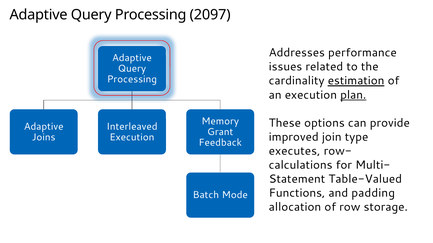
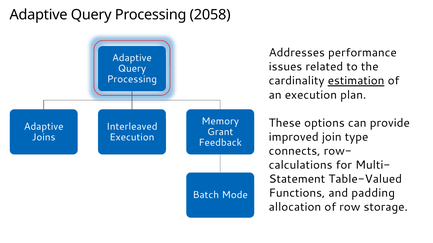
2097: 2097 -> 2058 (210, 15)
plan underline: present -> none (353, 95)
executes: executes -> connects (295, 151)
